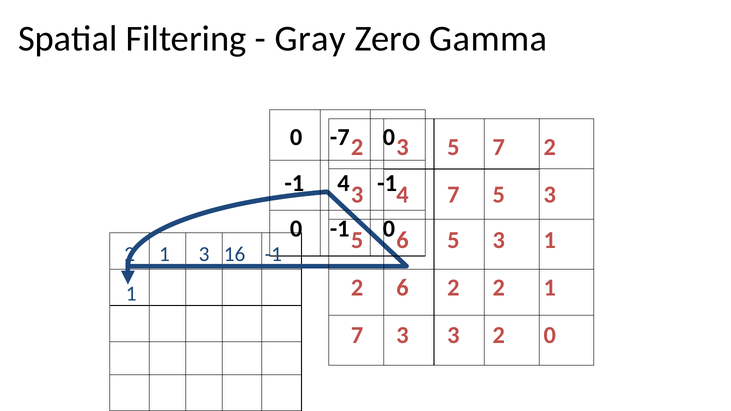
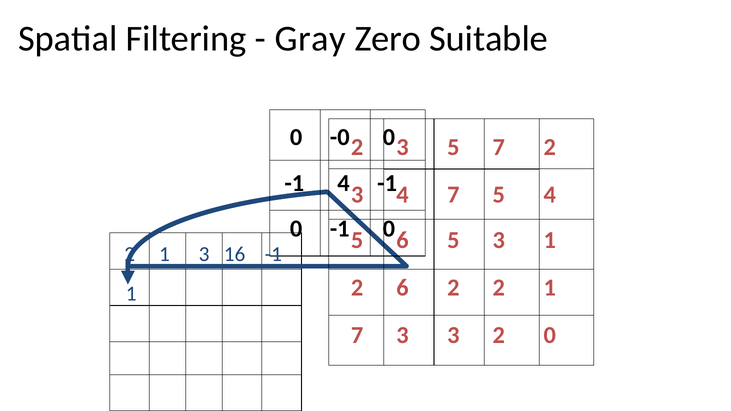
Gamma: Gamma -> Suitable (489, 39)
-7: -7 -> -0 (340, 137)
7 5 3: 3 -> 4 (550, 195)
